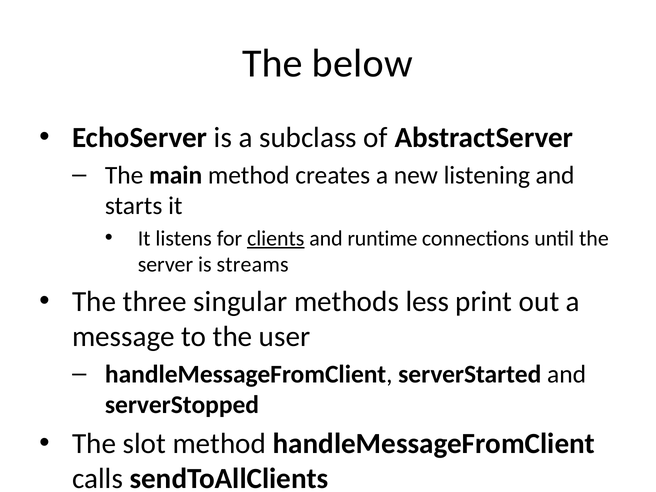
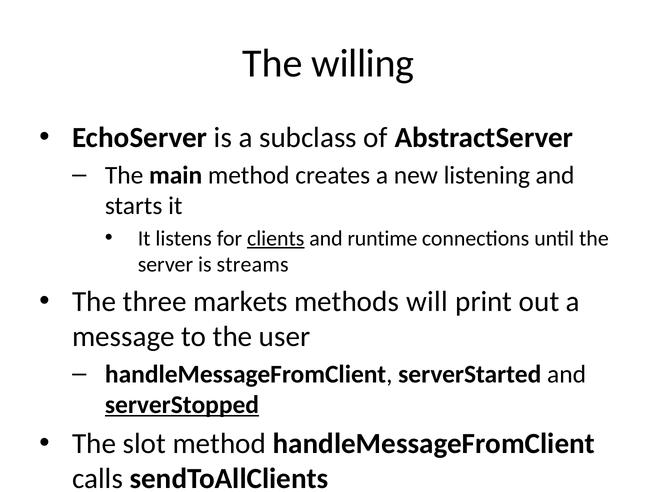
below: below -> willing (363, 64)
singular: singular -> markets (241, 302)
less: less -> will (427, 302)
serverStopped underline: none -> present (182, 405)
